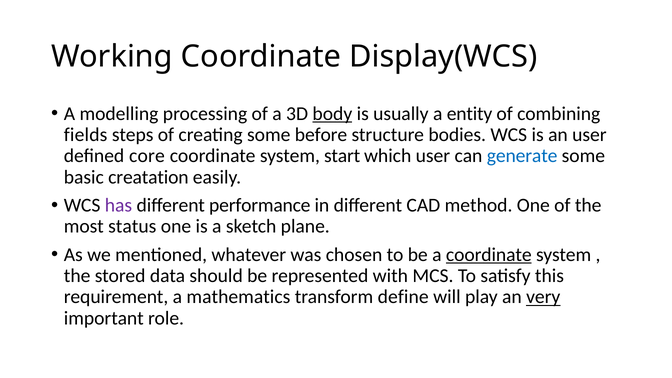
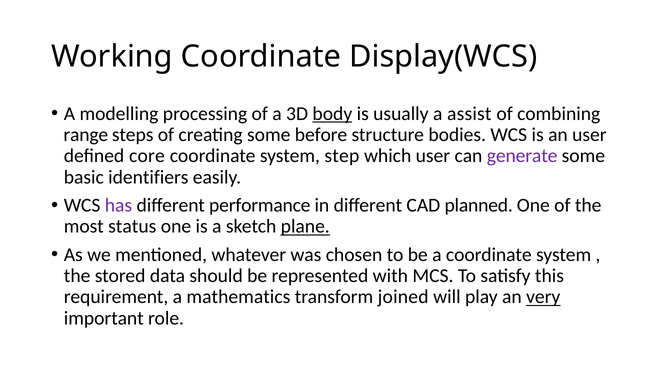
entity: entity -> assist (469, 114)
fields: fields -> range (86, 135)
start: start -> step (342, 156)
generate colour: blue -> purple (522, 156)
creatation: creatation -> identifiers (148, 177)
method: method -> planned (479, 205)
plane underline: none -> present (305, 226)
coordinate underline: present -> none (489, 255)
define: define -> joined (403, 297)
